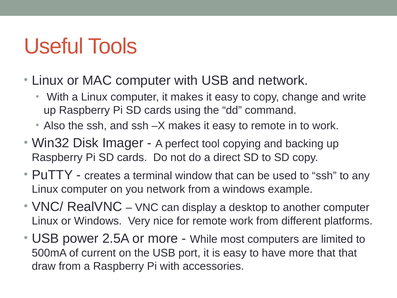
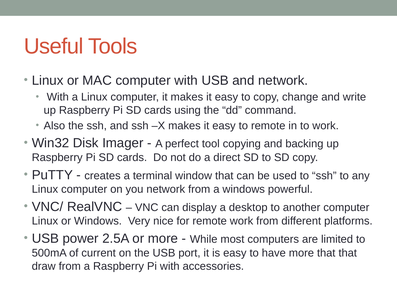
example: example -> powerful (290, 189)
